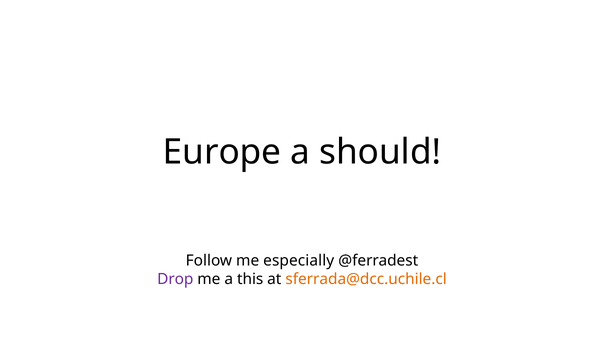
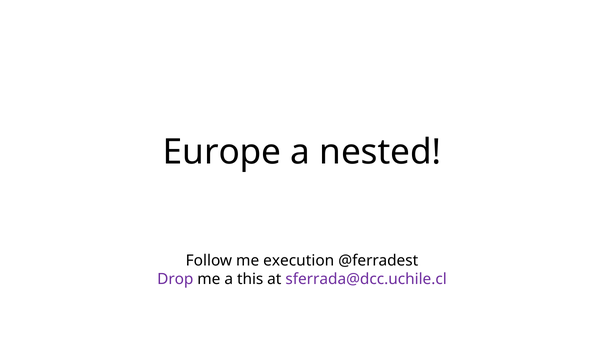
should: should -> nested (380, 152)
especially: especially -> execution (299, 261)
sferrada@dcc.uchile.cl colour: orange -> purple (366, 279)
